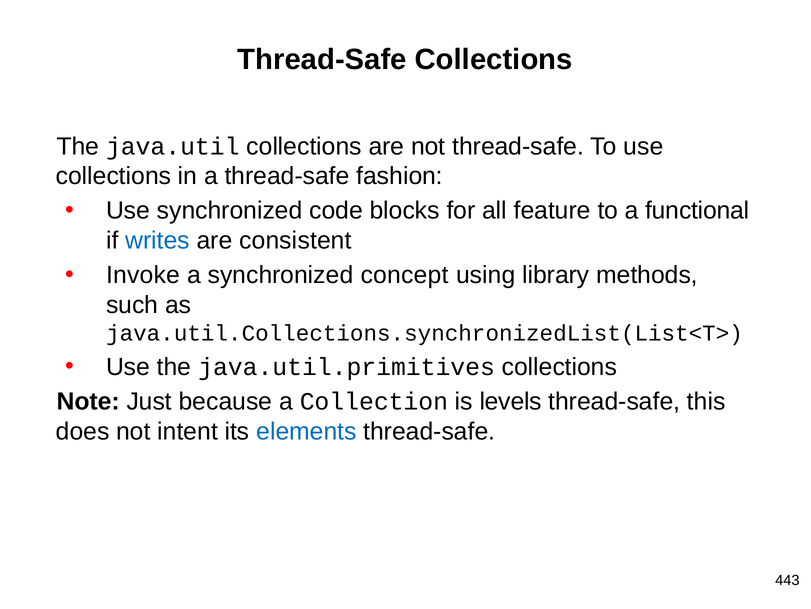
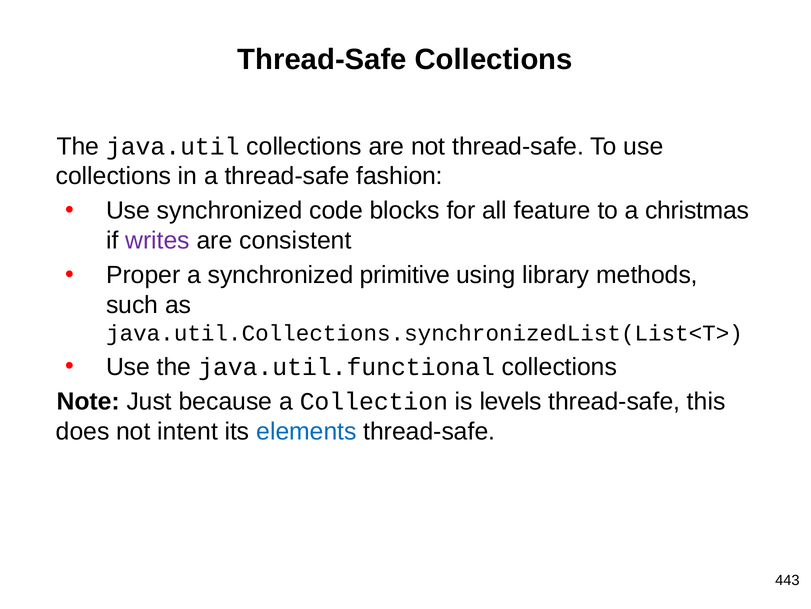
functional: functional -> christmas (697, 211)
writes colour: blue -> purple (158, 240)
Invoke: Invoke -> Proper (143, 275)
concept: concept -> primitive (405, 275)
java.util.primitives: java.util.primitives -> java.util.functional (347, 366)
